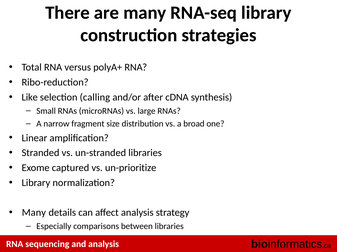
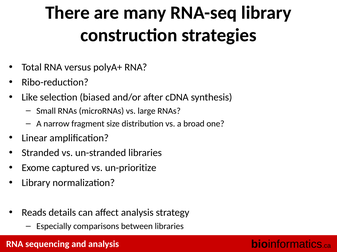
calling: calling -> biased (95, 98)
Many: Many -> Reads (34, 213)
